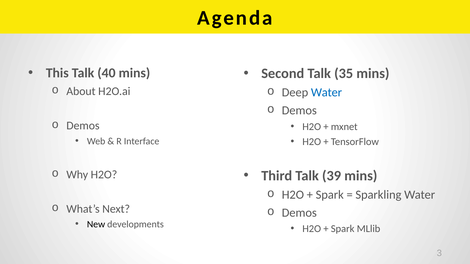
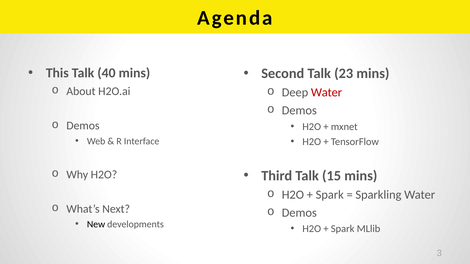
35: 35 -> 23 (344, 74)
Water colour: blue -> red (326, 93)
39: 39 -> 15 (332, 176)
